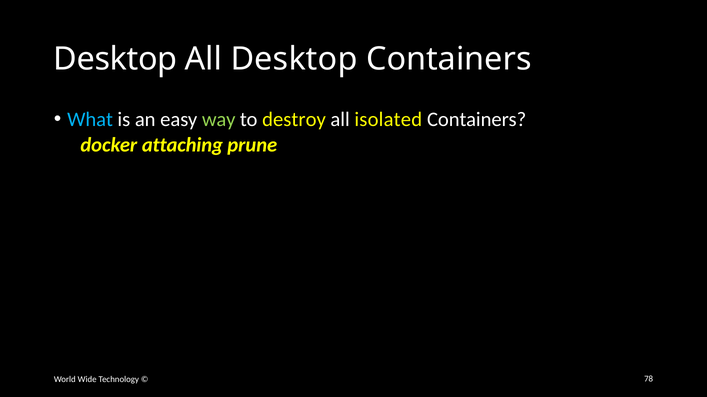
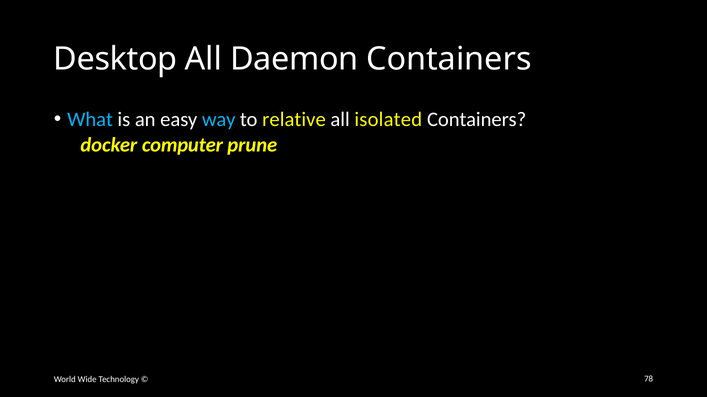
All Desktop: Desktop -> Daemon (294, 59)
way colour: light green -> light blue (219, 119)
destroy: destroy -> relative (294, 119)
attaching: attaching -> computer (182, 145)
